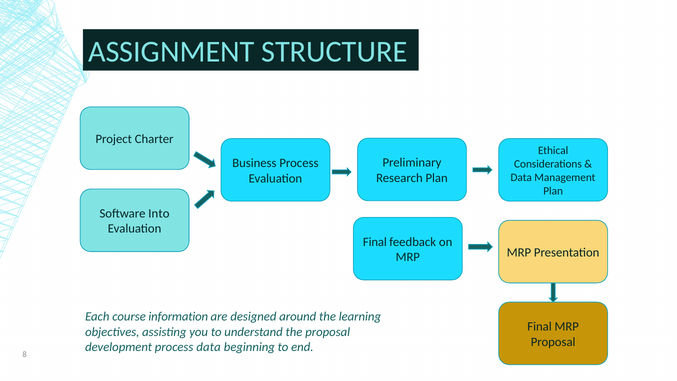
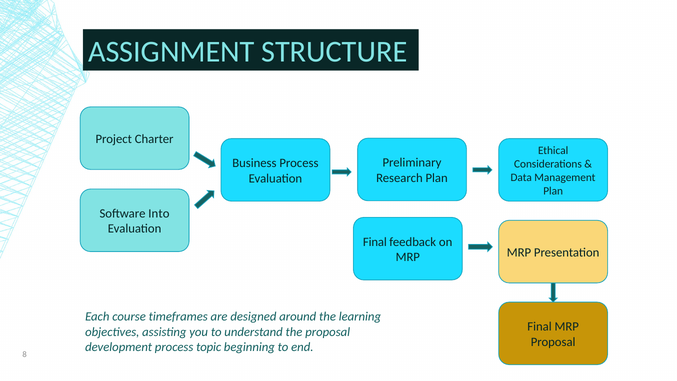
information: information -> timeframes (178, 317)
process data: data -> topic (209, 347)
